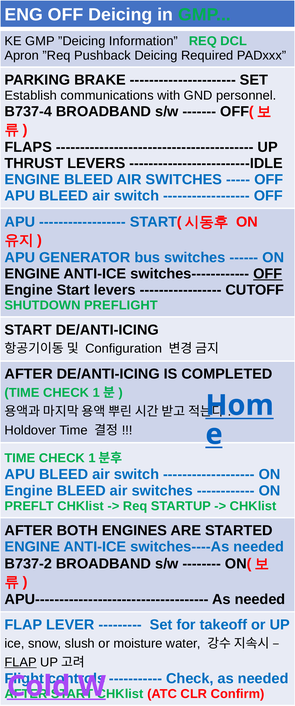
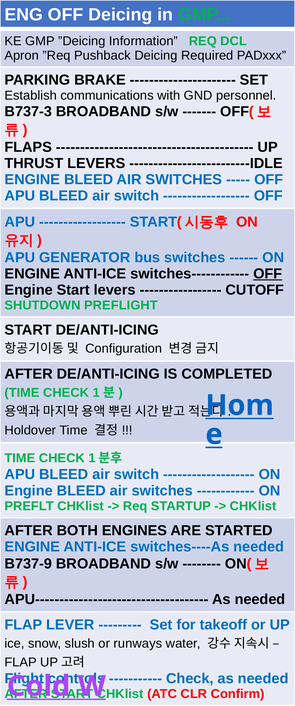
B737-4: B737-4 -> B737-3 (28, 111)
B737-2: B737-2 -> B737-9 (28, 564)
moisture: moisture -> runways (138, 643)
FLAP underline: present -> none (21, 662)
